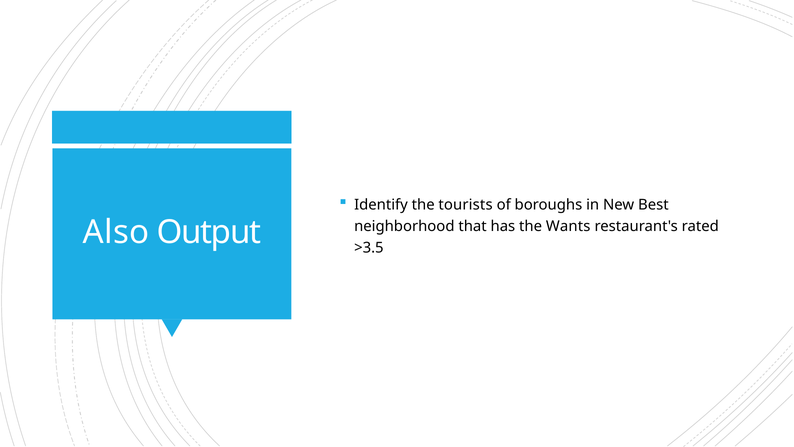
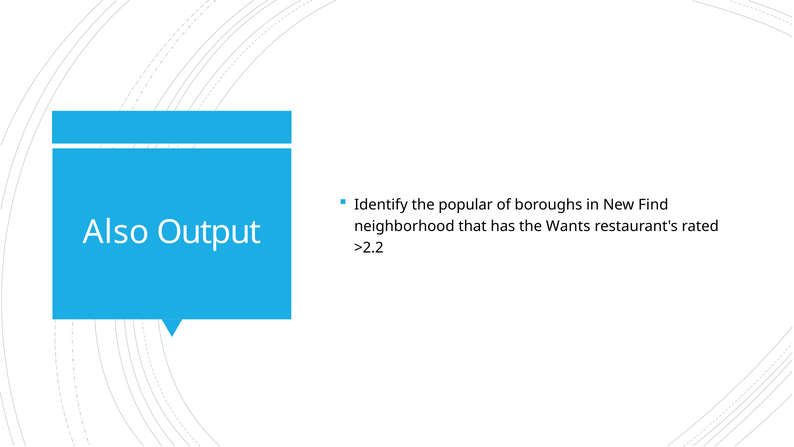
tourists: tourists -> popular (466, 205)
Best: Best -> Find (653, 205)
>3.5: >3.5 -> >2.2 (369, 247)
